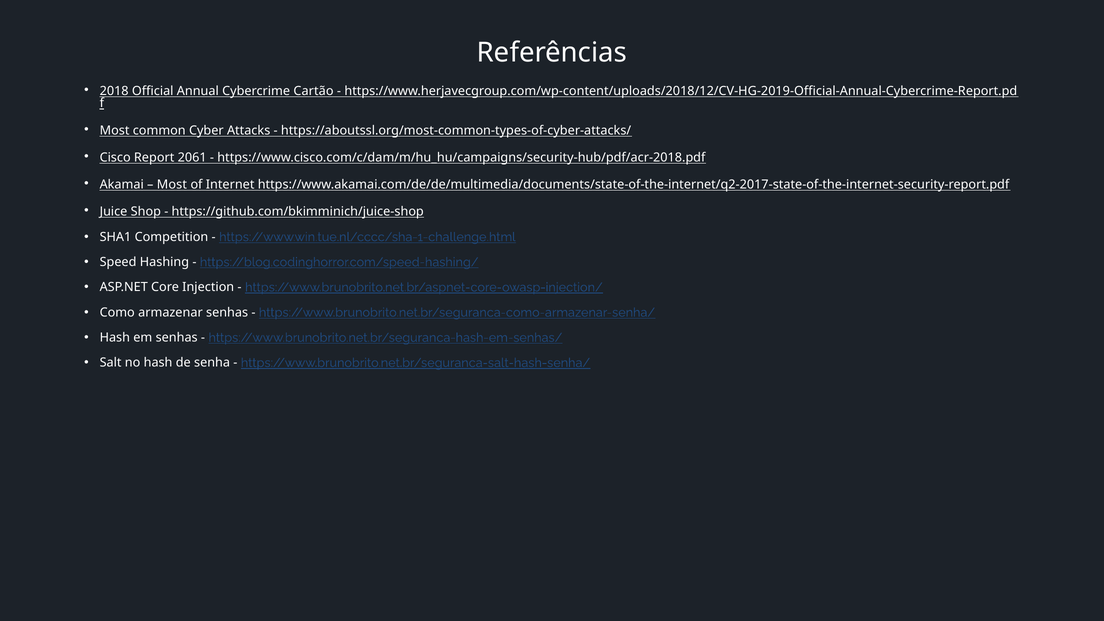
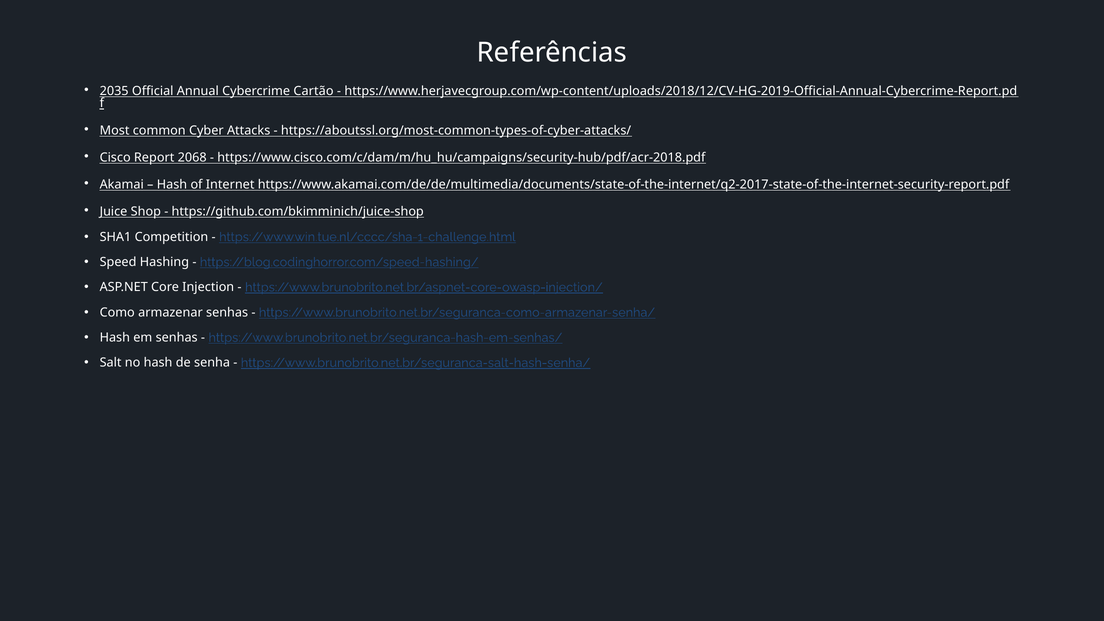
2018: 2018 -> 2035 (114, 91)
2061: 2061 -> 2068 (192, 157)
Most: Most -> Hash (172, 184)
